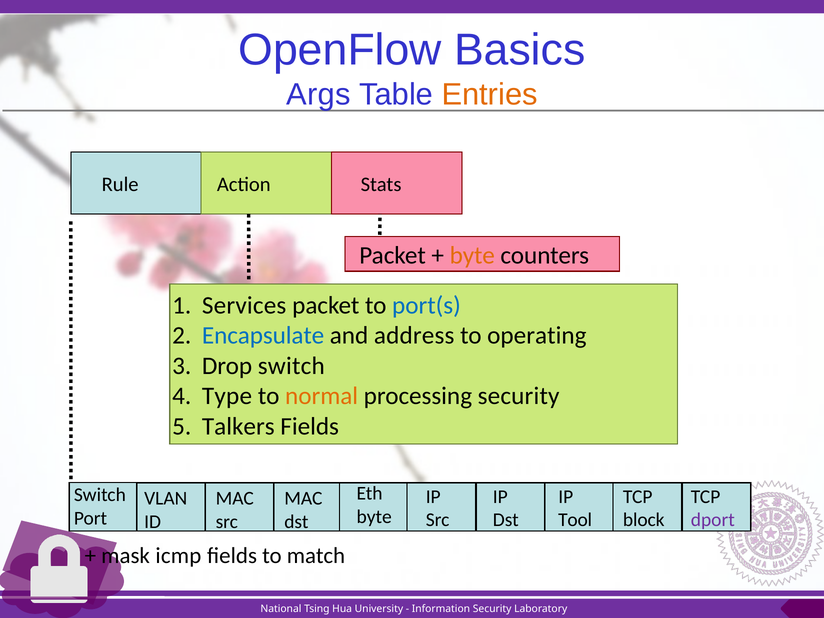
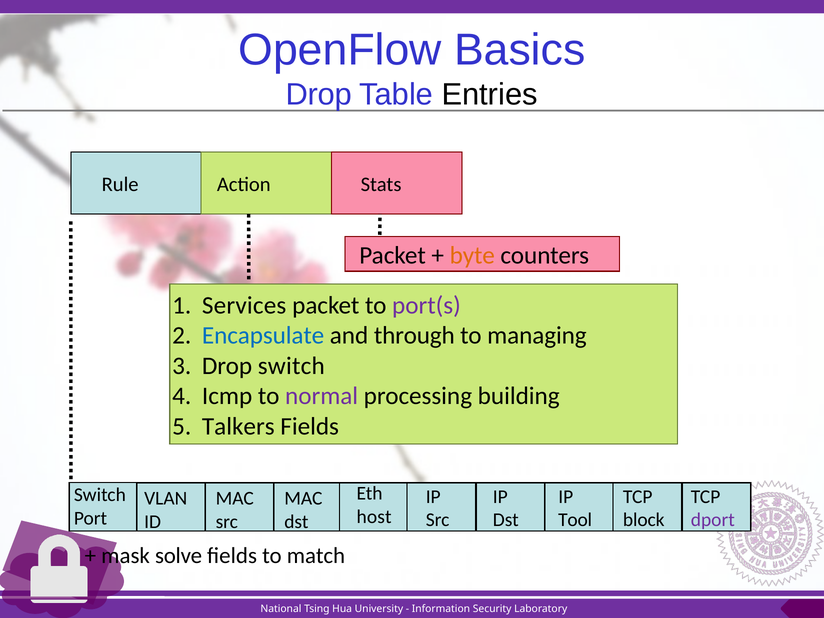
Args: Args -> Drop (319, 94)
Entries colour: orange -> black (490, 94)
port(s colour: blue -> purple (426, 305)
address: address -> through (414, 336)
operating: operating -> managing (537, 336)
Type: Type -> Icmp (227, 396)
normal colour: orange -> purple (322, 396)
processing security: security -> building (519, 396)
byte: byte -> host (374, 517)
icmp: icmp -> solve (179, 556)
